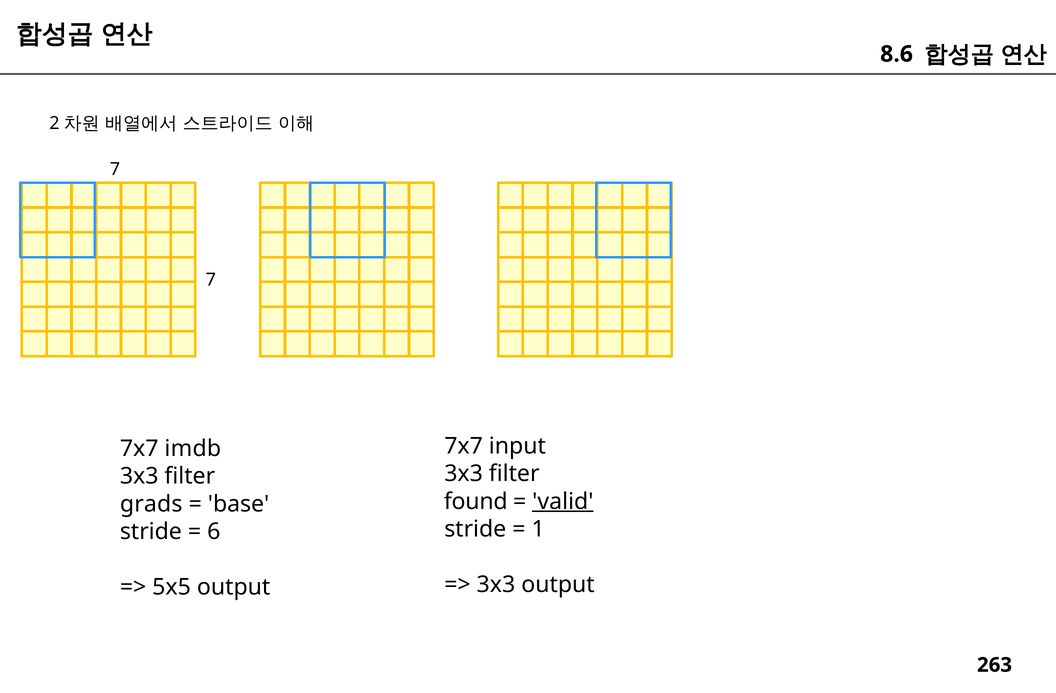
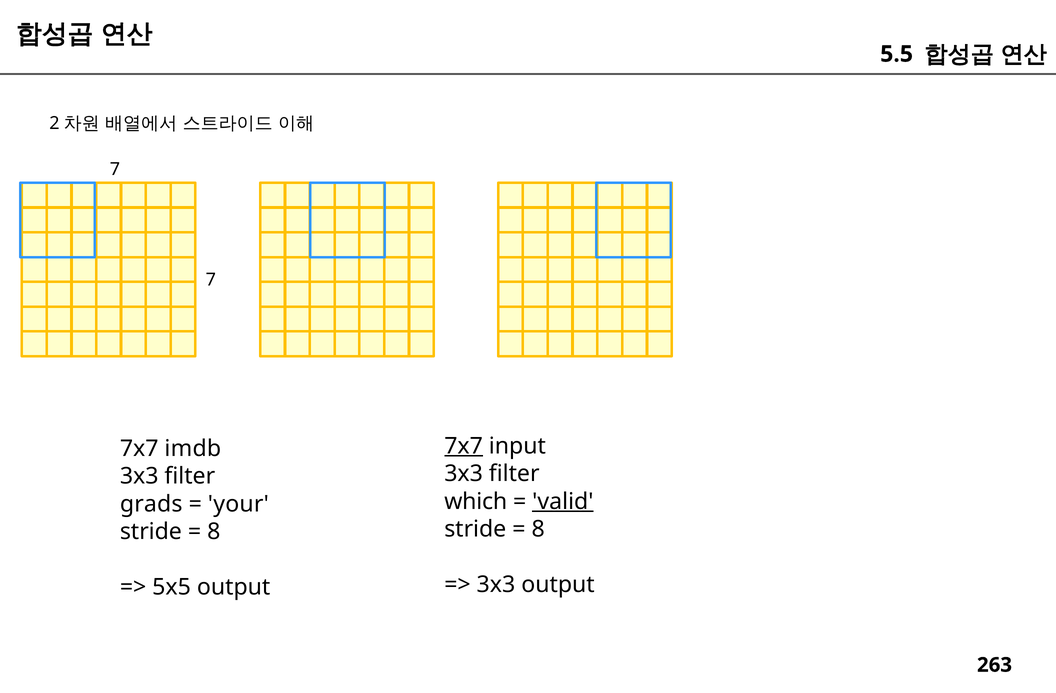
8.6: 8.6 -> 5.5 (897, 54)
7x7 underline: none -> present (464, 446)
found: found -> which (476, 502)
base: base -> your (238, 504)
1: 1 -> 8 (538, 530)
6: 6 -> 8 (214, 532)
